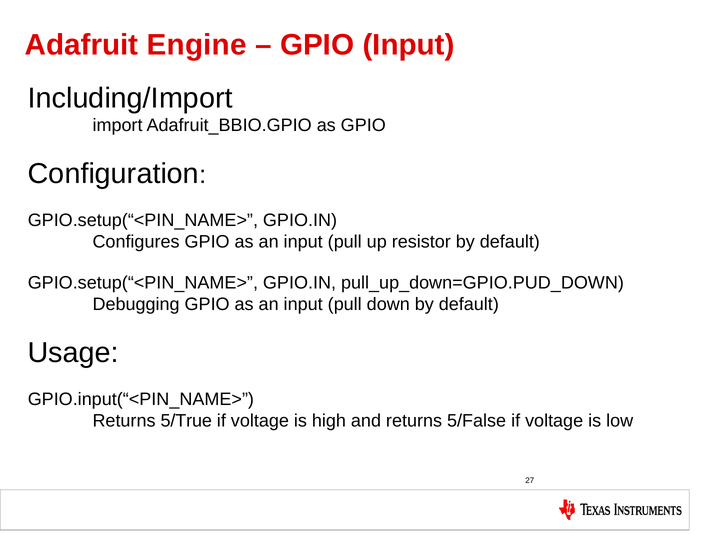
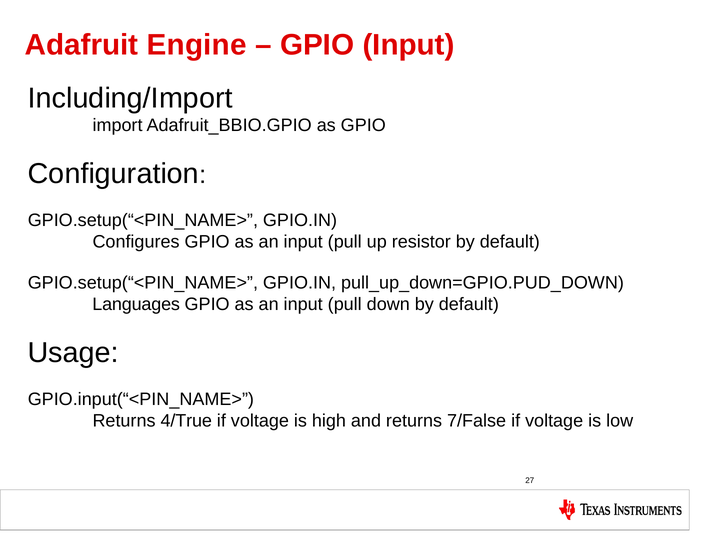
Debugging: Debugging -> Languages (136, 305)
5/True: 5/True -> 4/True (186, 421)
5/False: 5/False -> 7/False (477, 421)
